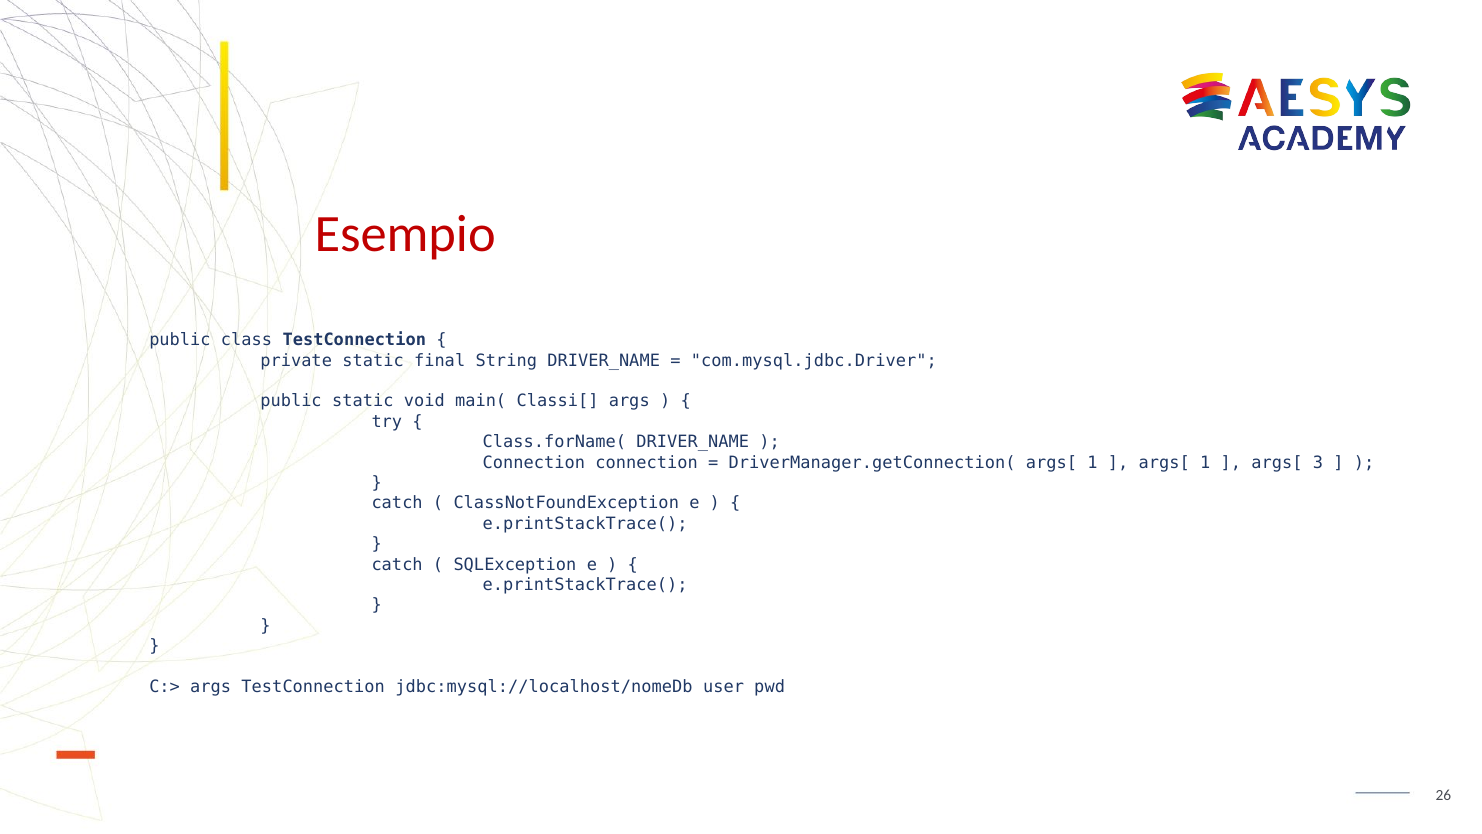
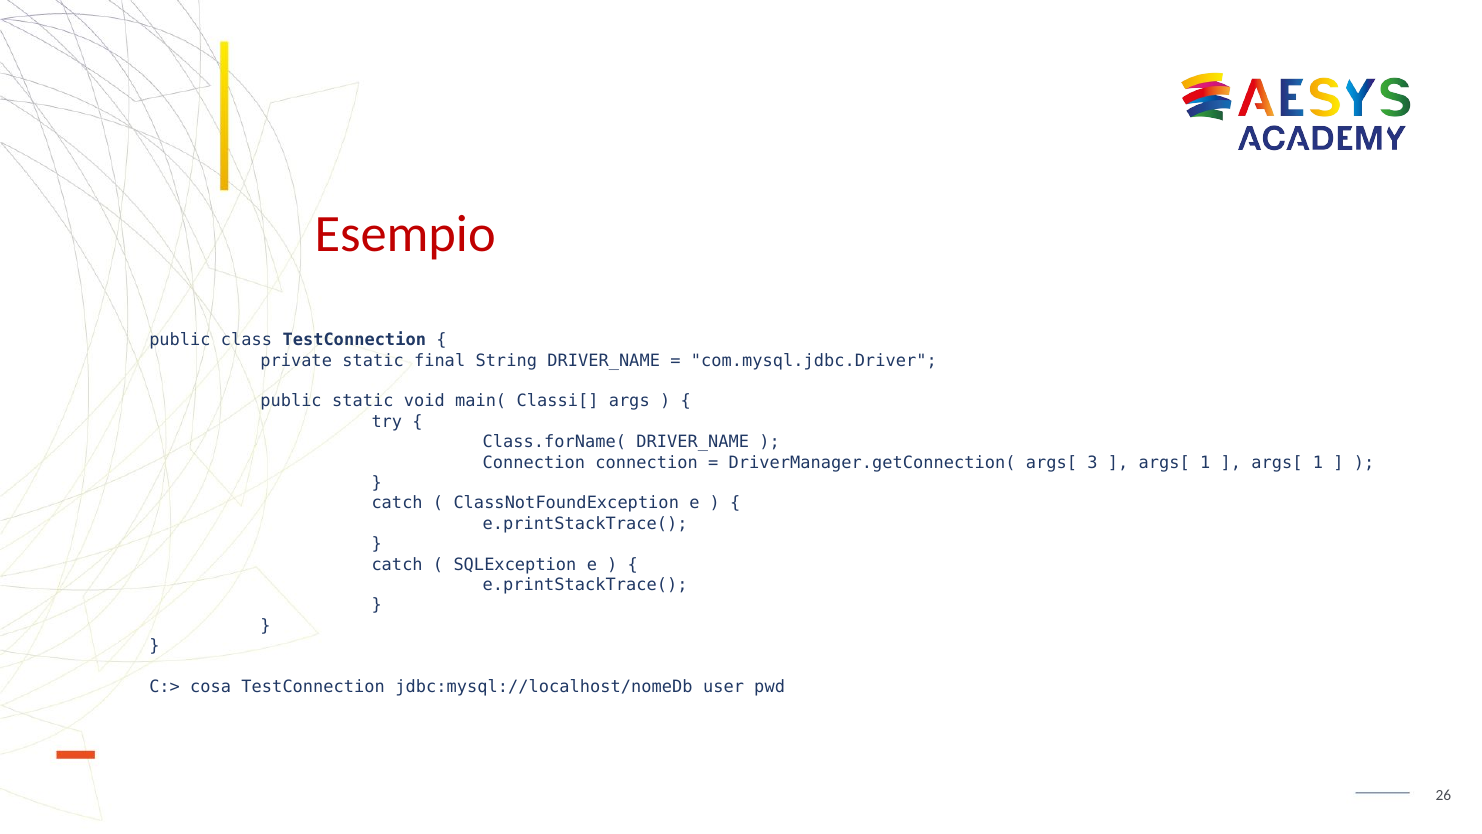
DriverManager.getConnection( args[ 1: 1 -> 3 (1092, 462)
3: 3 -> 1 (1318, 462)
C:> args: args -> cosa (211, 687)
